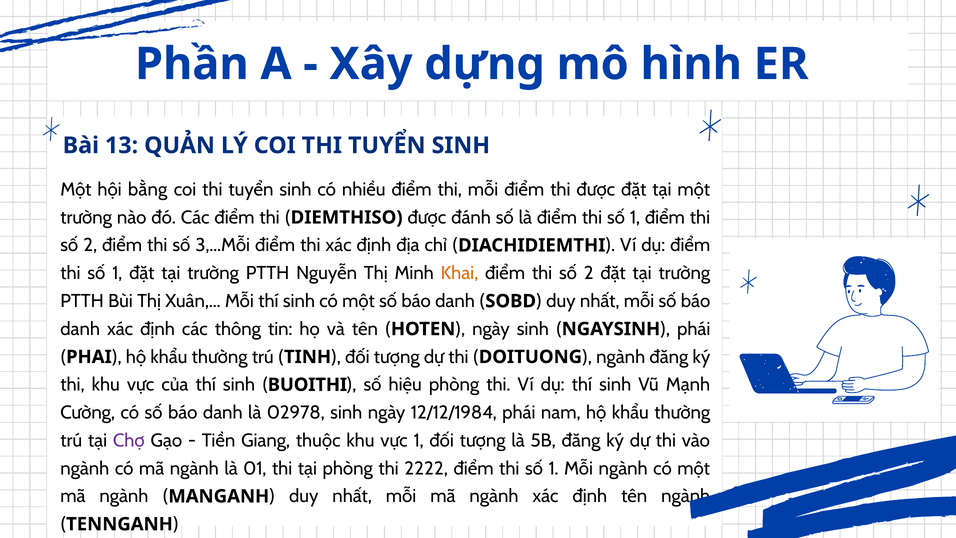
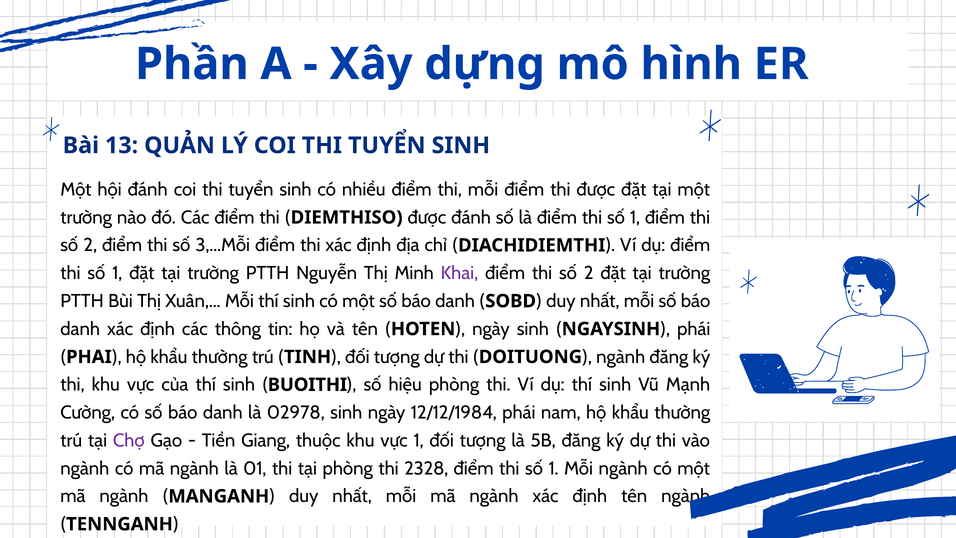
hội bằng: bằng -> đánh (148, 190)
Khai colour: orange -> purple (459, 273)
2222: 2222 -> 2328 (426, 468)
